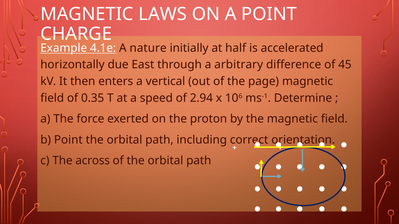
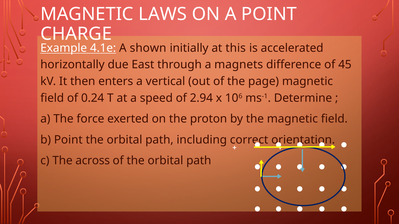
nature: nature -> shown (148, 48)
half: half -> this (236, 48)
arbitrary: arbitrary -> magnets (239, 65)
0.35: 0.35 -> 0.24 (93, 98)
